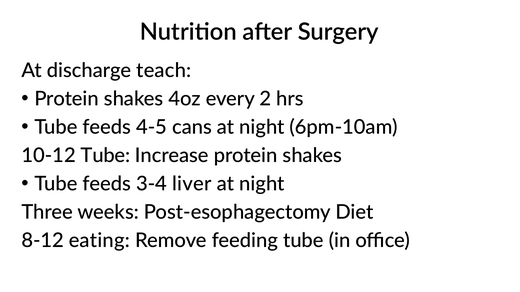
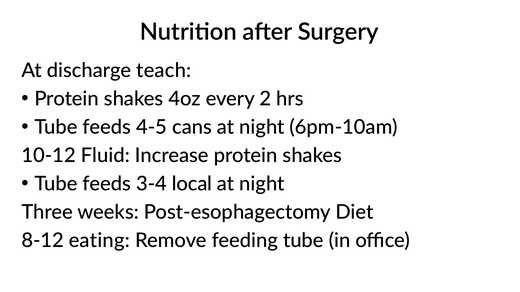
10-12 Tube: Tube -> Fluid (105, 156)
liver: liver -> local (192, 184)
